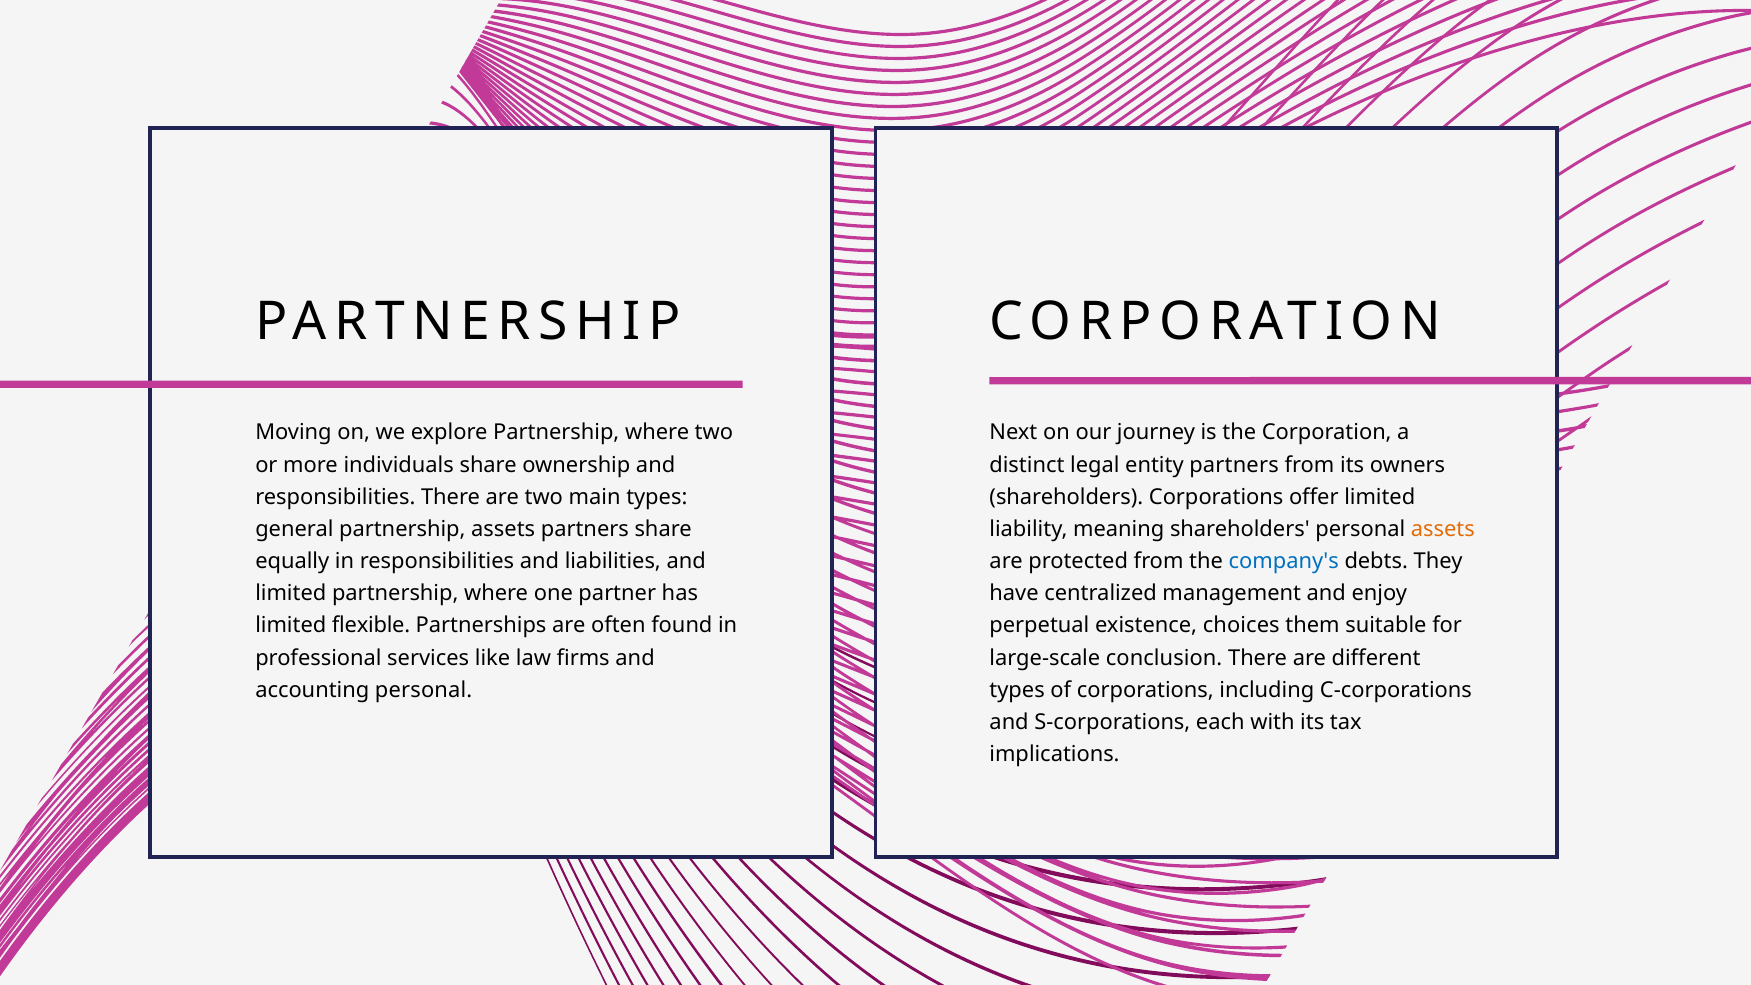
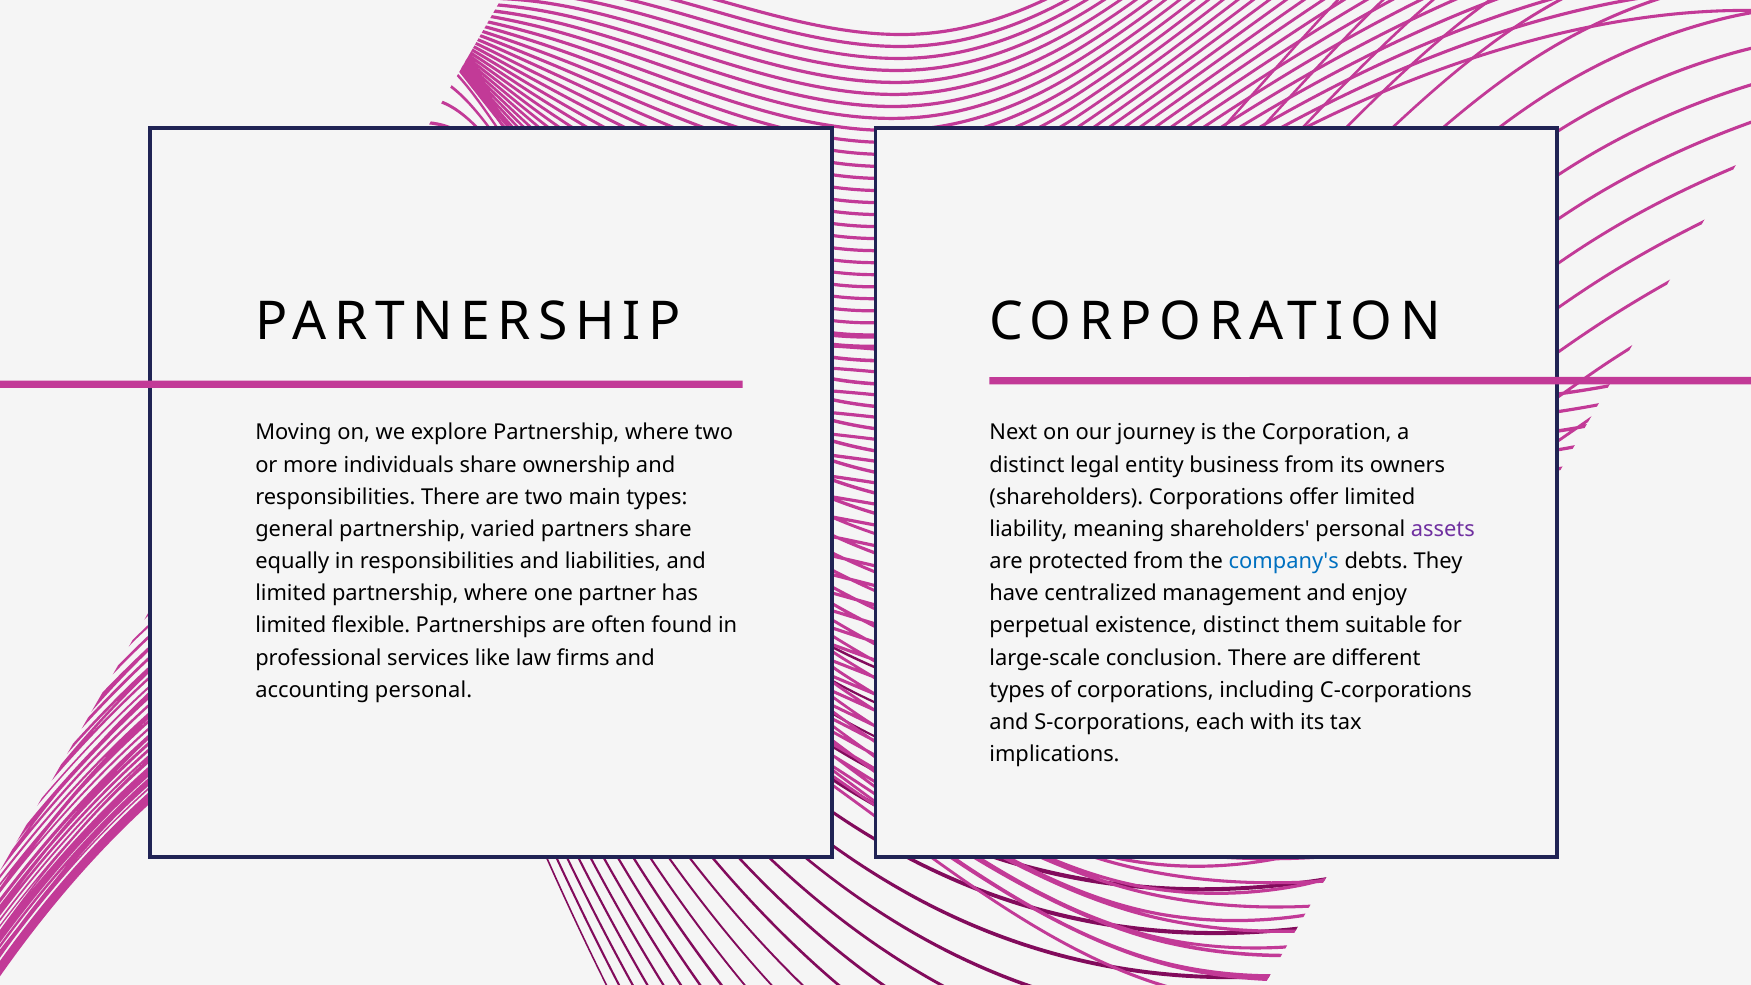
entity partners: partners -> business (1234, 465)
assets colour: orange -> purple (1443, 529)
partnership assets: assets -> varied (503, 529)
existence choices: choices -> distinct (1241, 626)
